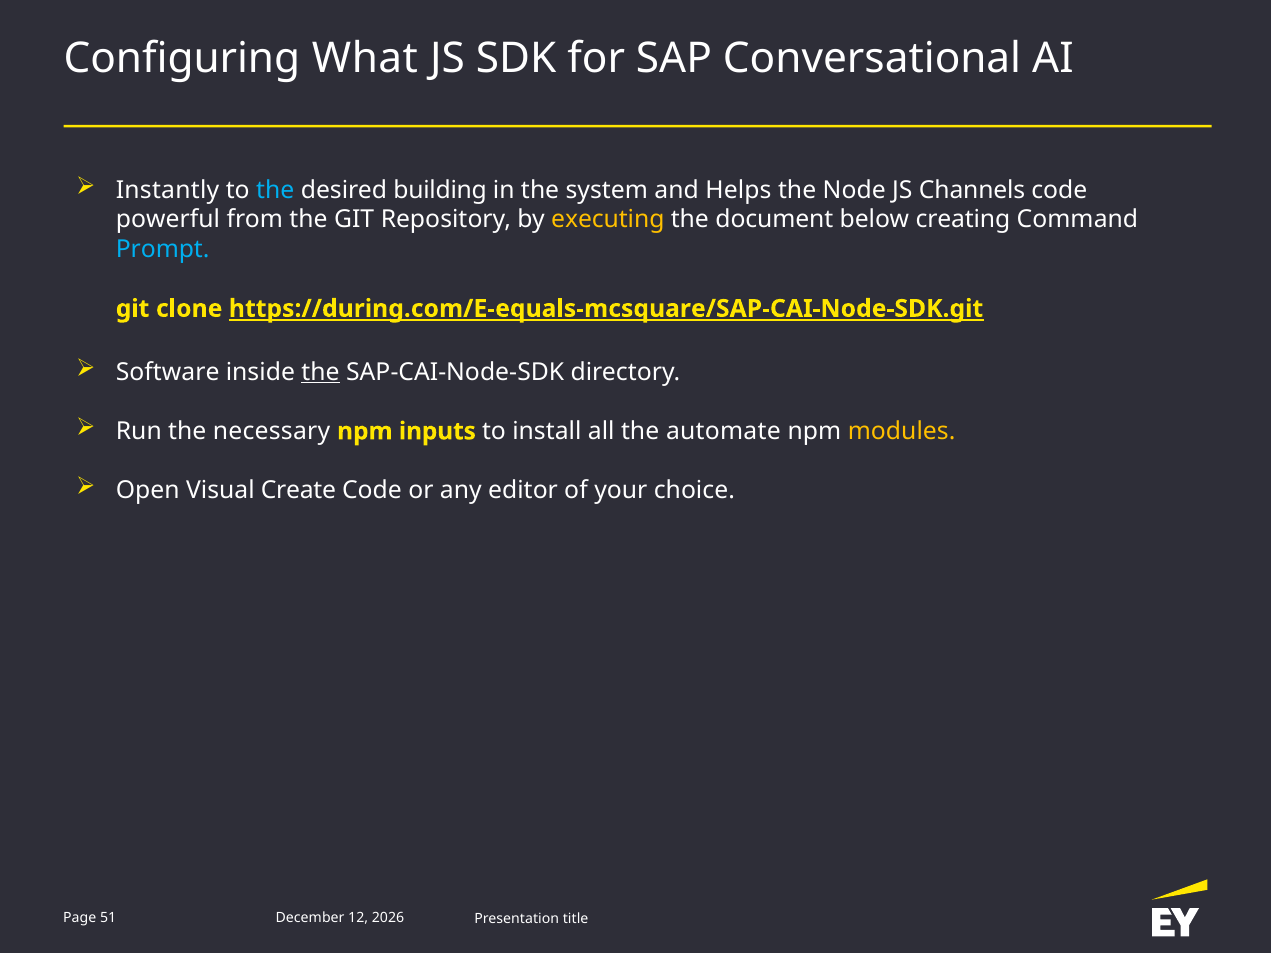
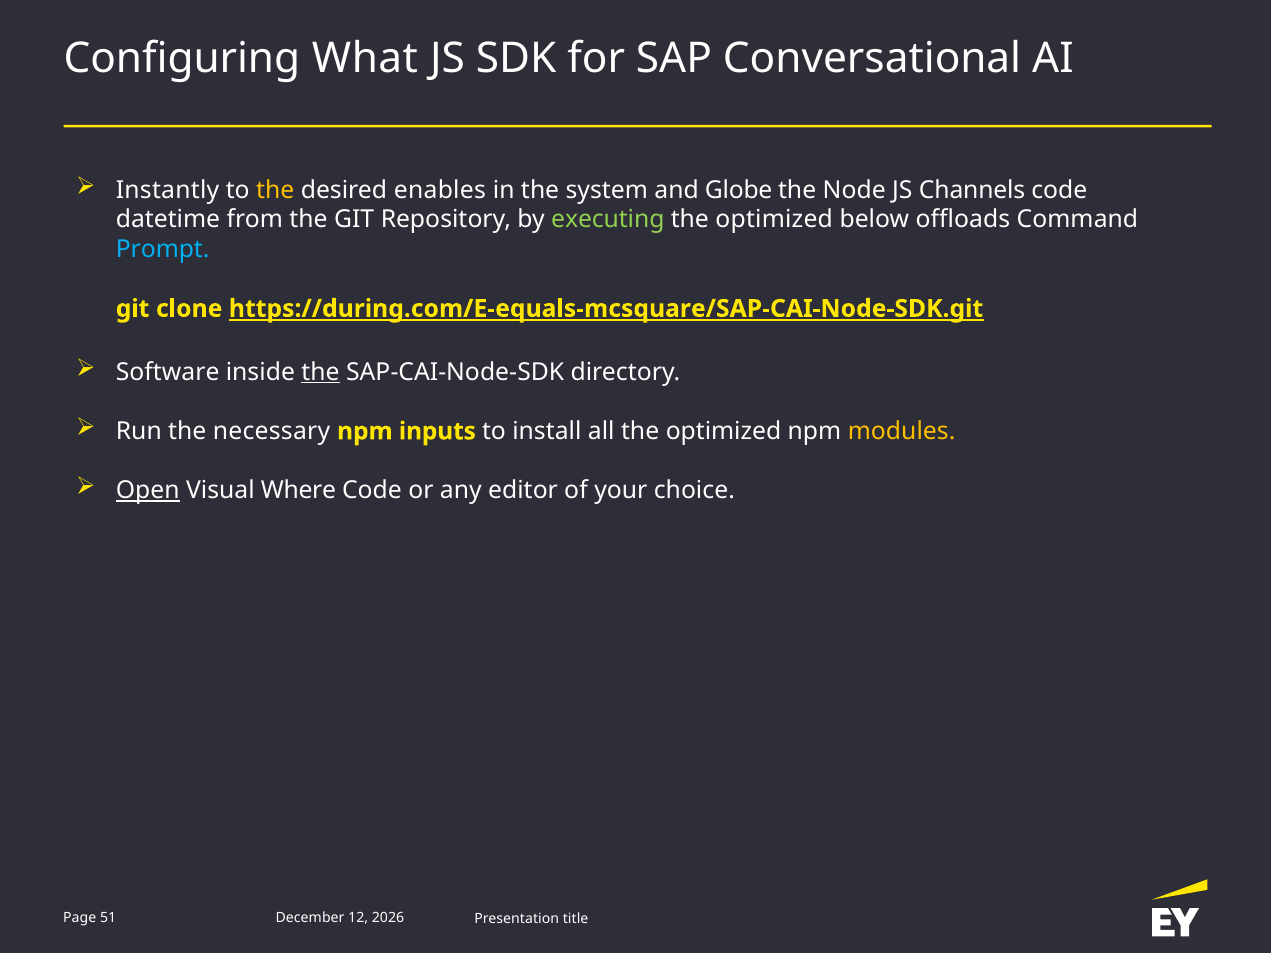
the colour: light blue -> yellow (275, 190)
building: building -> enables (440, 190)
Helps: Helps -> Globe (739, 190)
powerful: powerful -> datetime (168, 220)
executing colour: yellow -> light green (608, 220)
document: document -> optimized (774, 220)
creating: creating -> offloads (963, 220)
all the automate: automate -> optimized (724, 431)
Open underline: none -> present (148, 491)
Create: Create -> Where (298, 491)
